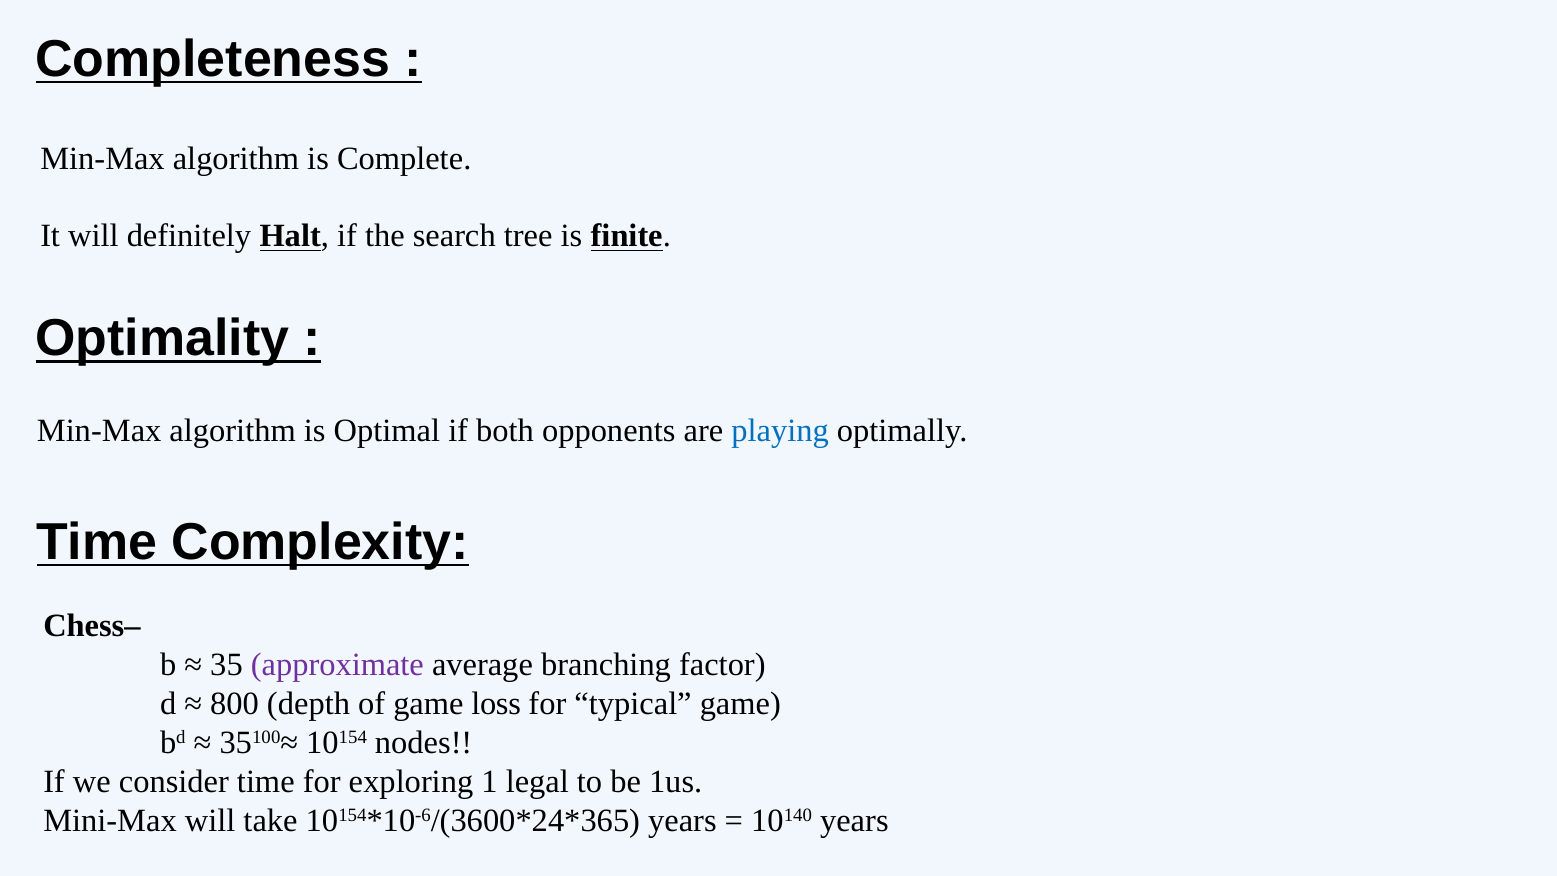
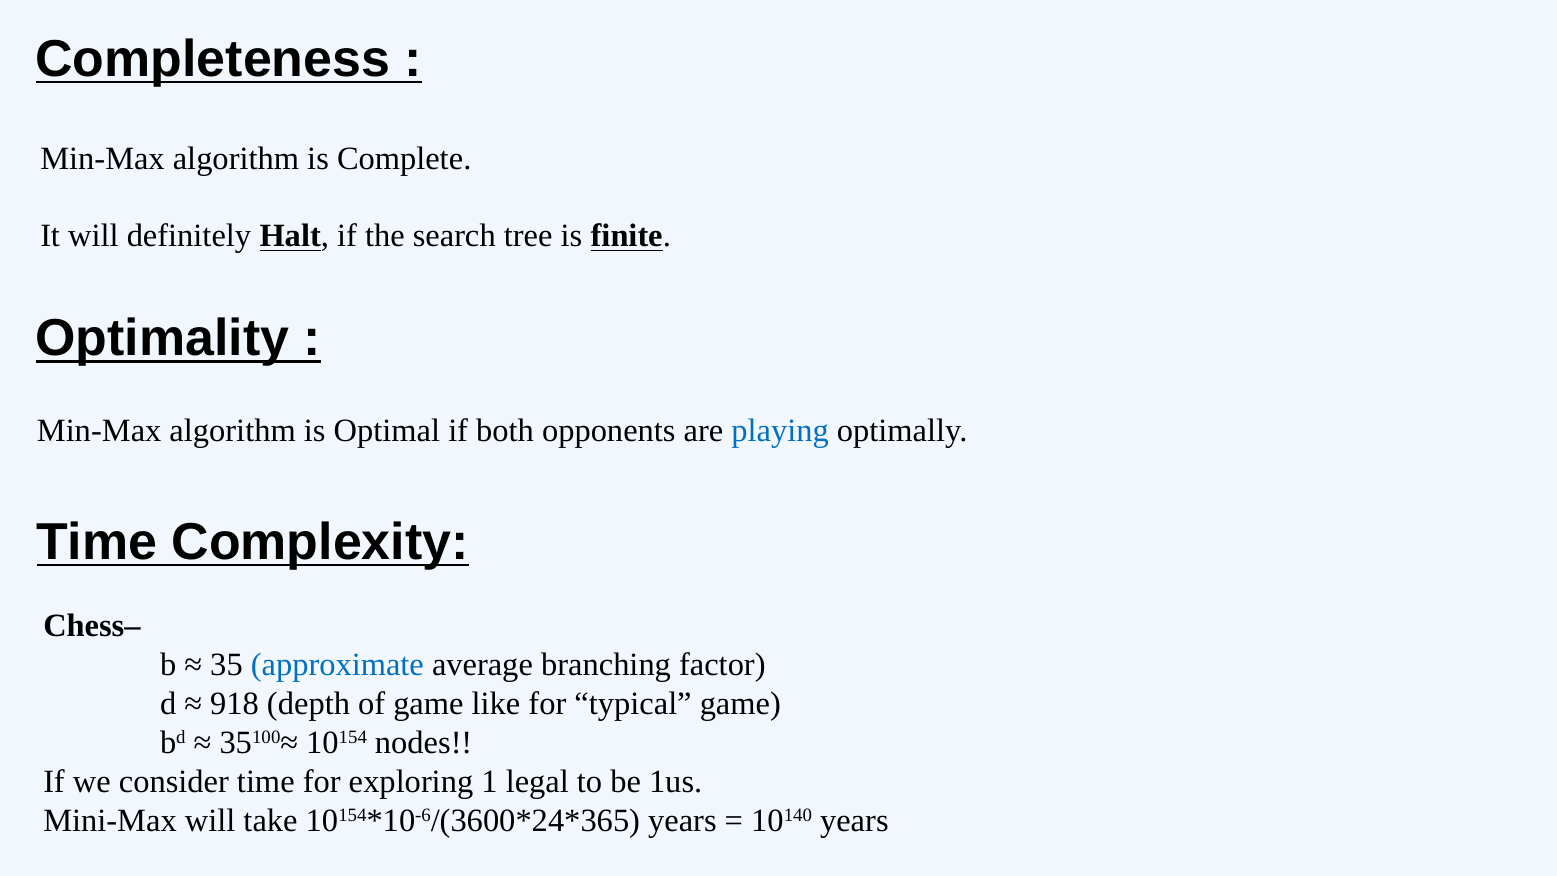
approximate colour: purple -> blue (337, 665)
800: 800 -> 918 (235, 704)
loss: loss -> like (496, 704)
